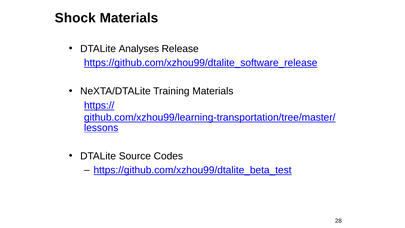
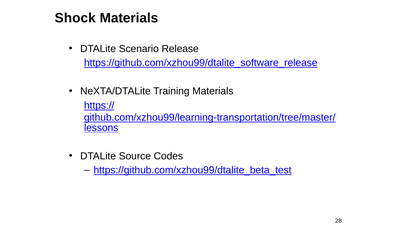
Analyses: Analyses -> Scenario (139, 49)
